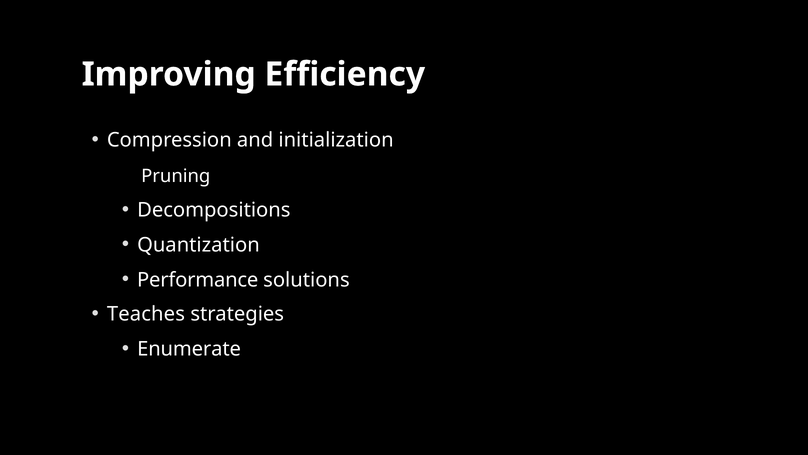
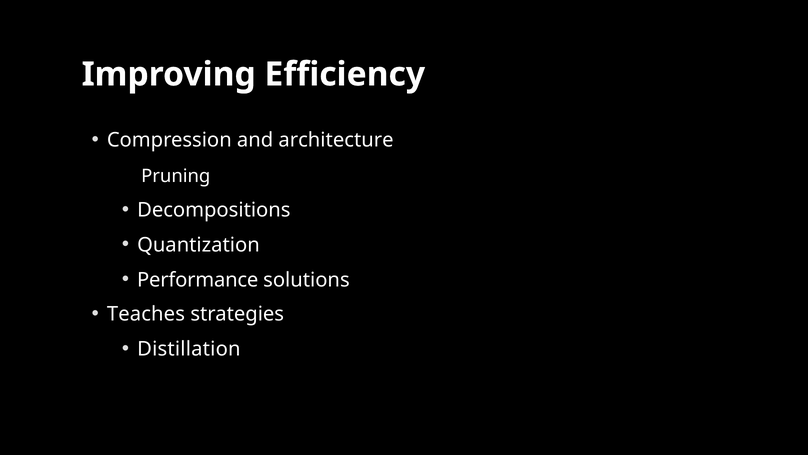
initialization: initialization -> architecture (336, 140)
Enumerate: Enumerate -> Distillation (189, 349)
